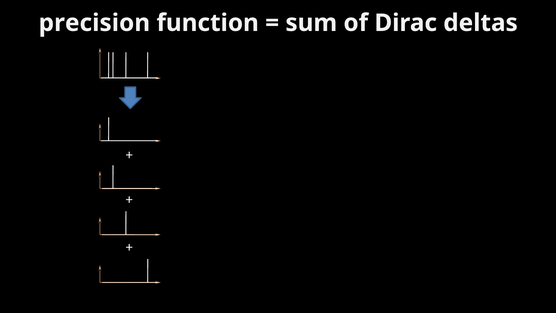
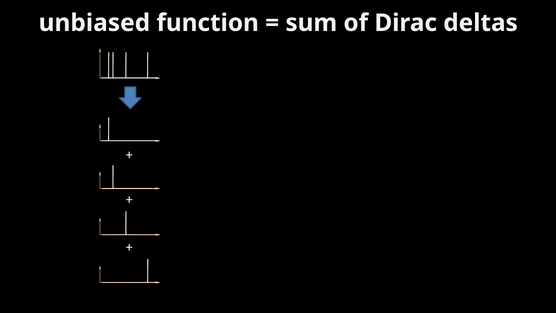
precision: precision -> unbiased (94, 23)
